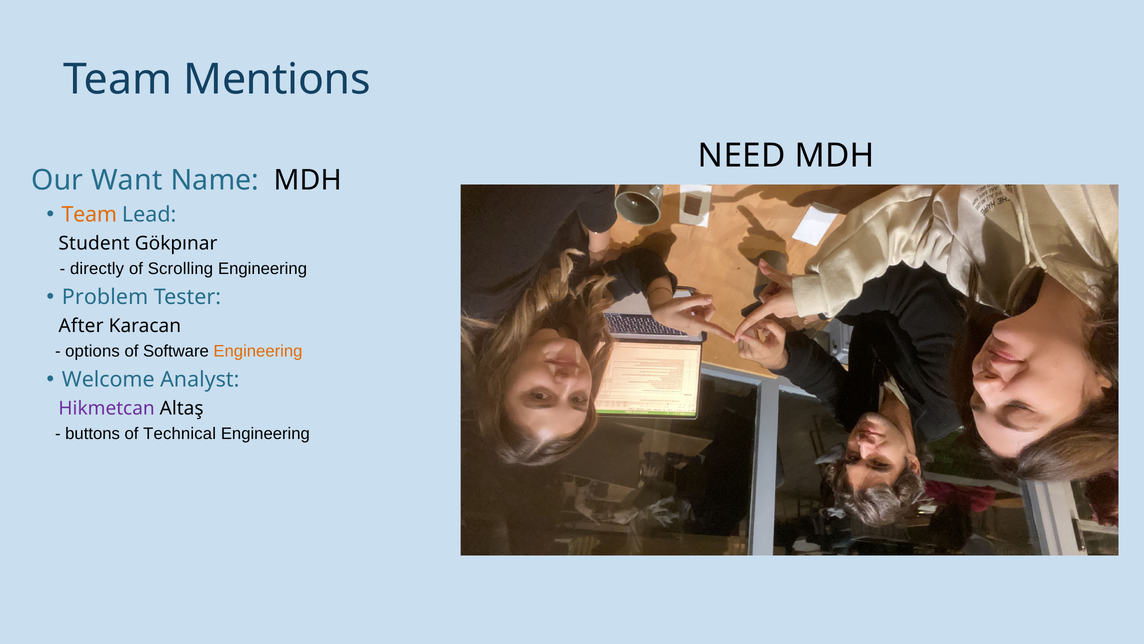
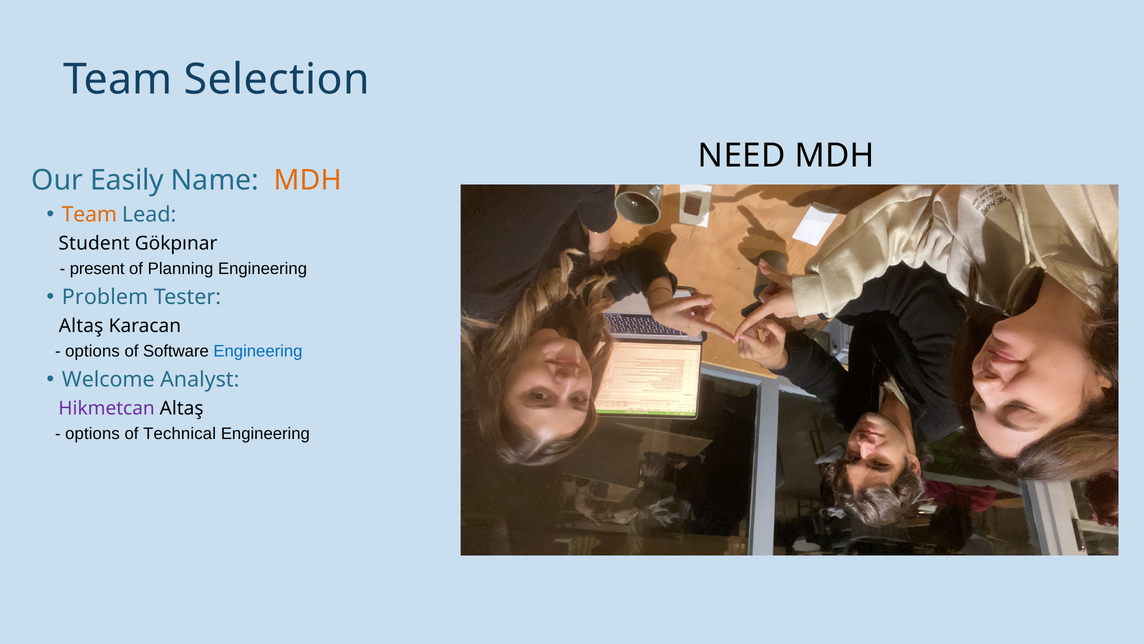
Mentions: Mentions -> Selection (277, 80)
Want: Want -> Easily (127, 180)
MDH colour: black -> orange (308, 180)
directly: directly -> present (97, 269)
Scrolling: Scrolling -> Planning (180, 269)
After: After -> Altaş (81, 326)
Engineering colour: orange -> blue (258, 351)
buttons: buttons -> options (92, 433)
